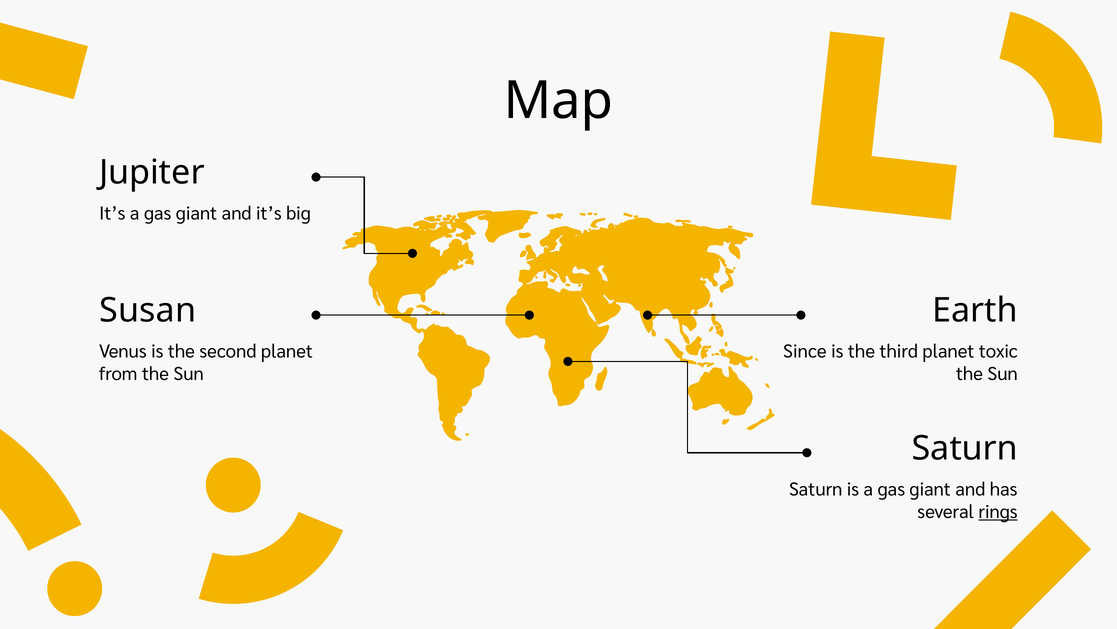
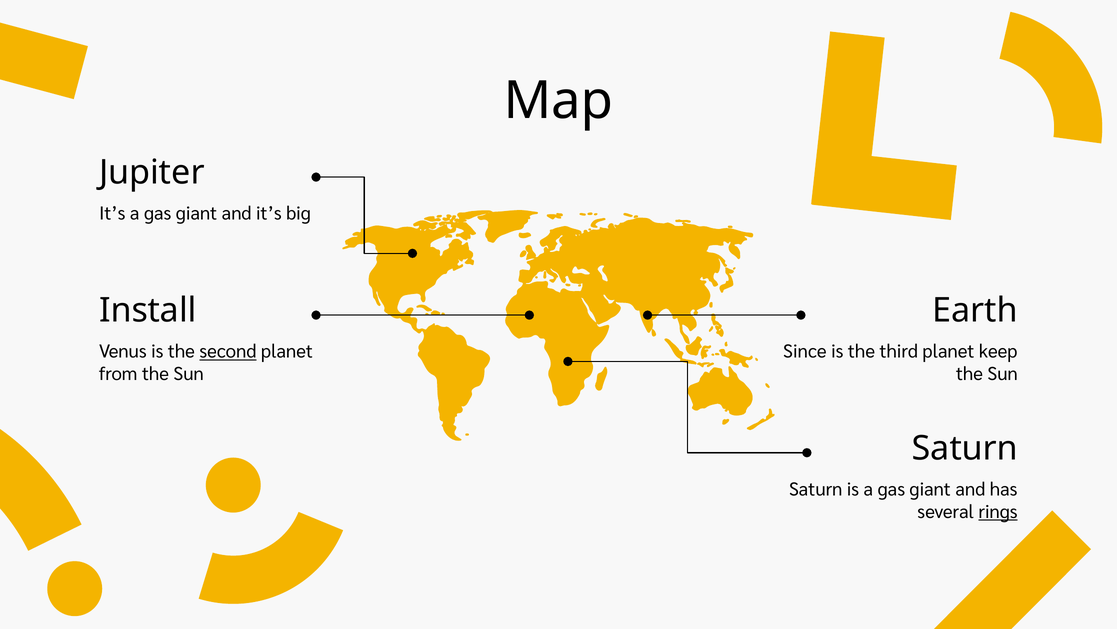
Susan: Susan -> Install (148, 310)
second underline: none -> present (228, 351)
toxic: toxic -> keep (998, 351)
